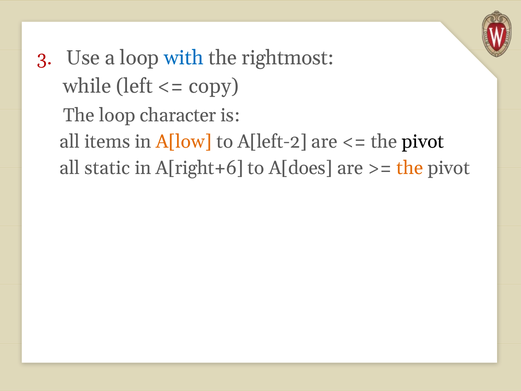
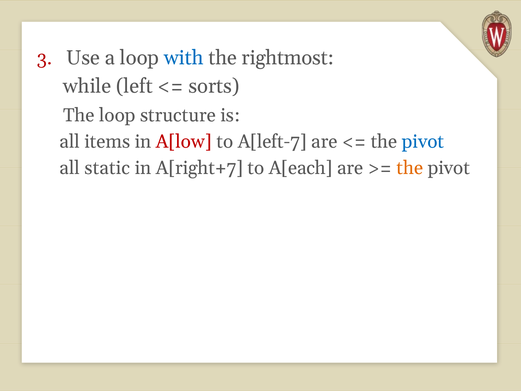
copy: copy -> sorts (214, 86)
character: character -> structure (178, 115)
A[low colour: orange -> red (184, 142)
A[left-2: A[left-2 -> A[left-7 (272, 142)
pivot colour: black -> blue (423, 142)
A[right+6: A[right+6 -> A[right+7 (200, 168)
A[does: A[does -> A[each (301, 168)
